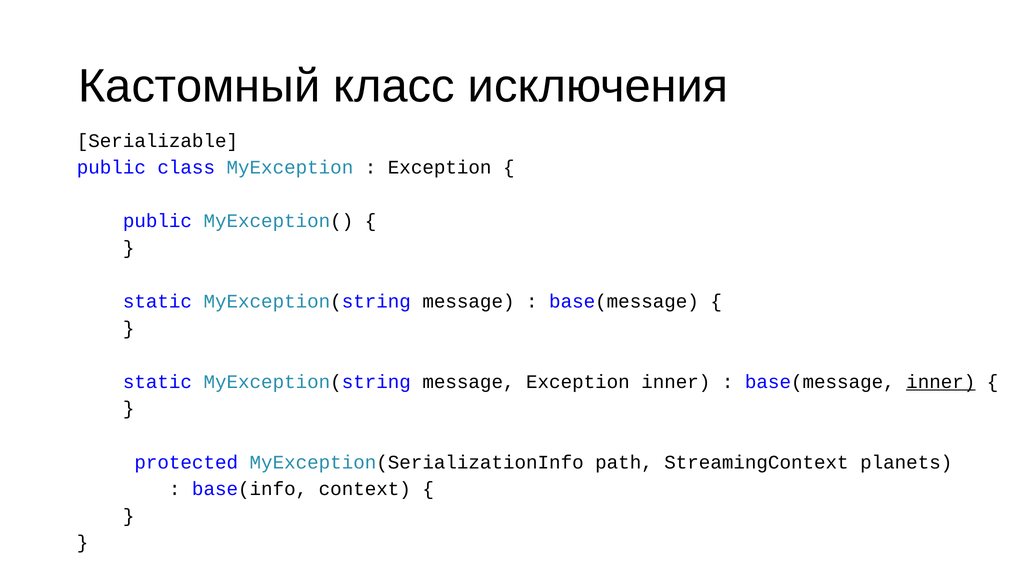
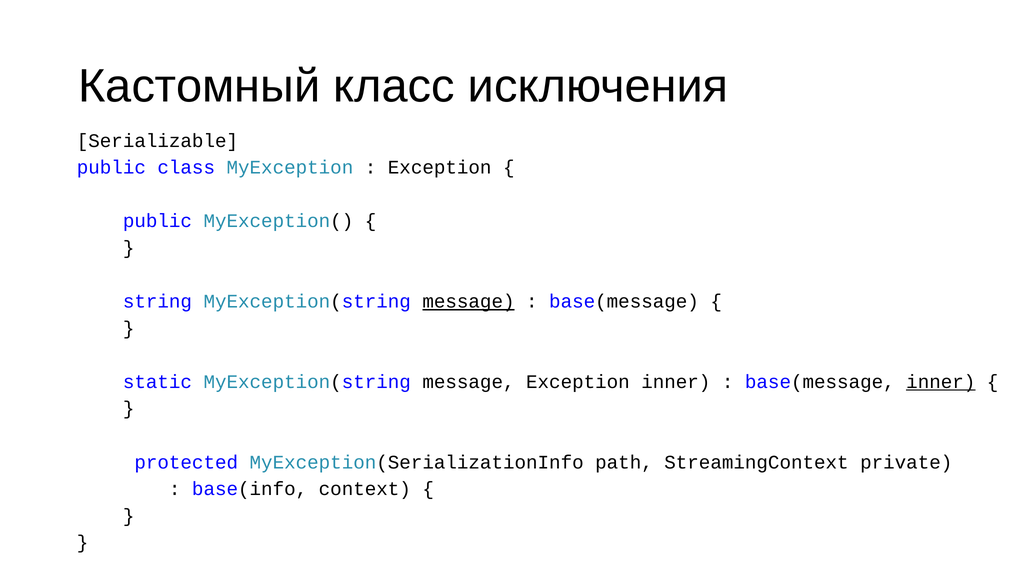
static: static -> string (157, 301)
message underline: none -> present (468, 301)
planets: planets -> private (906, 462)
